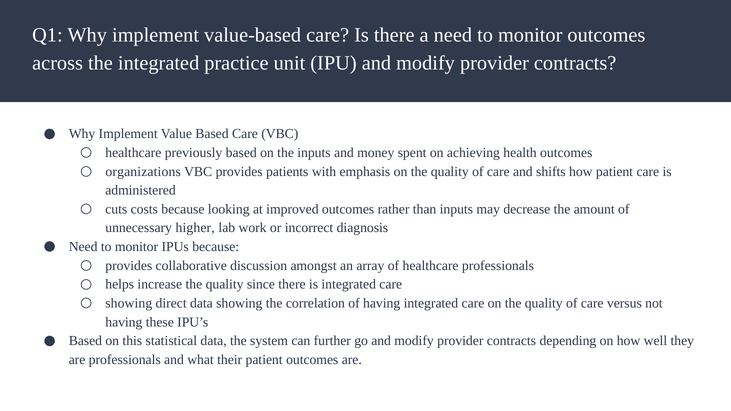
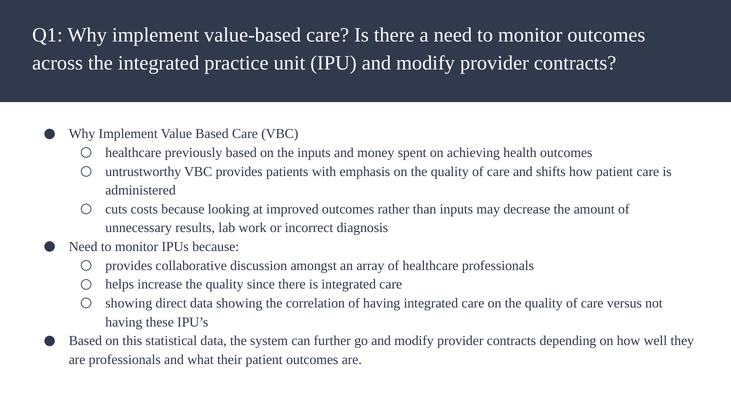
organizations: organizations -> untrustworthy (143, 172)
higher: higher -> results (195, 228)
